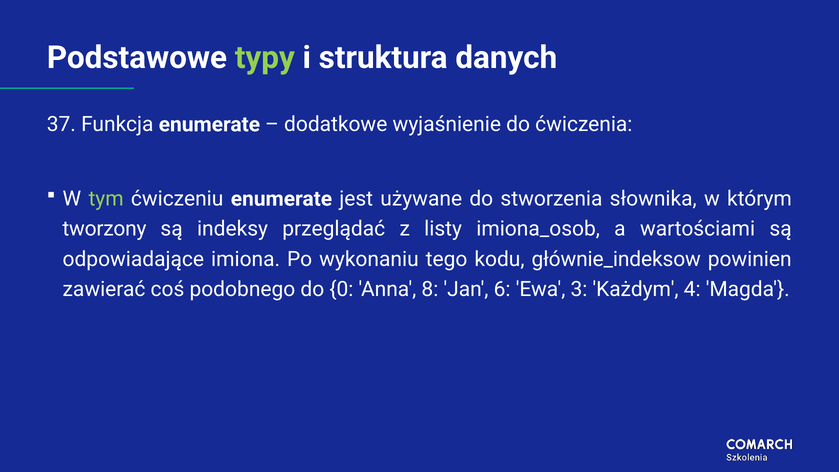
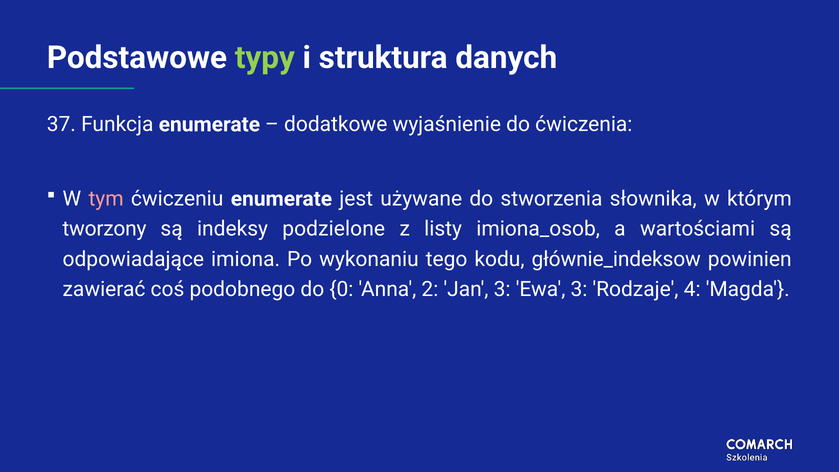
tym colour: light green -> pink (106, 199)
przeglądać: przeglądać -> podzielone (334, 229)
8: 8 -> 2 (430, 289)
Jan 6: 6 -> 3 (502, 289)
Każdym: Każdym -> Rodzaje (636, 289)
